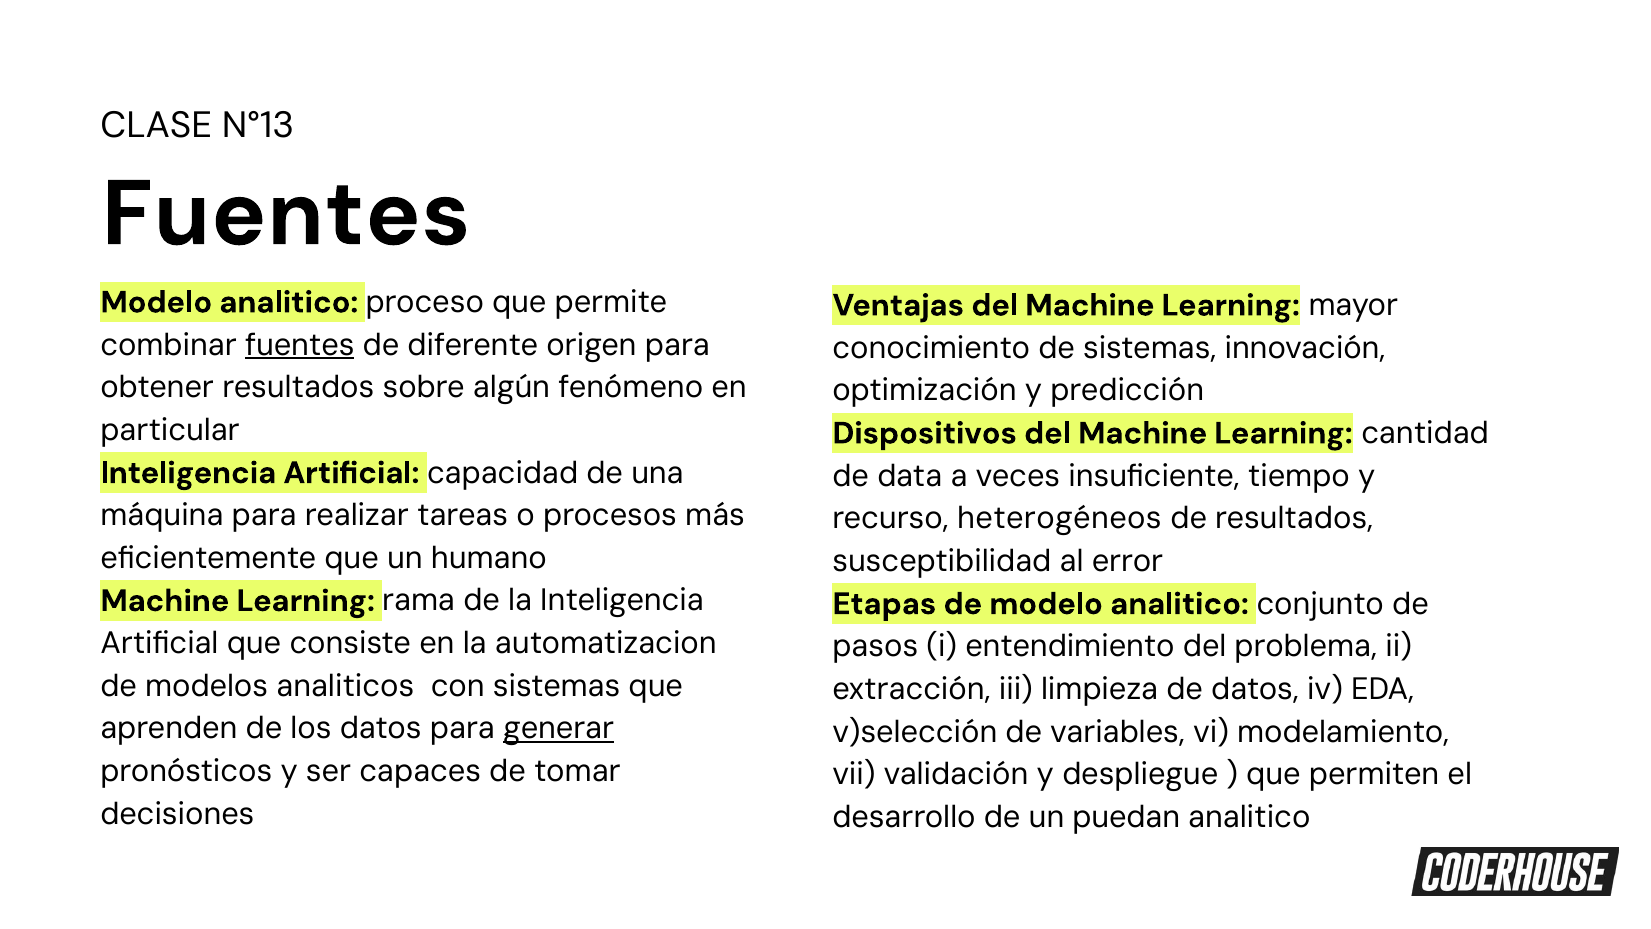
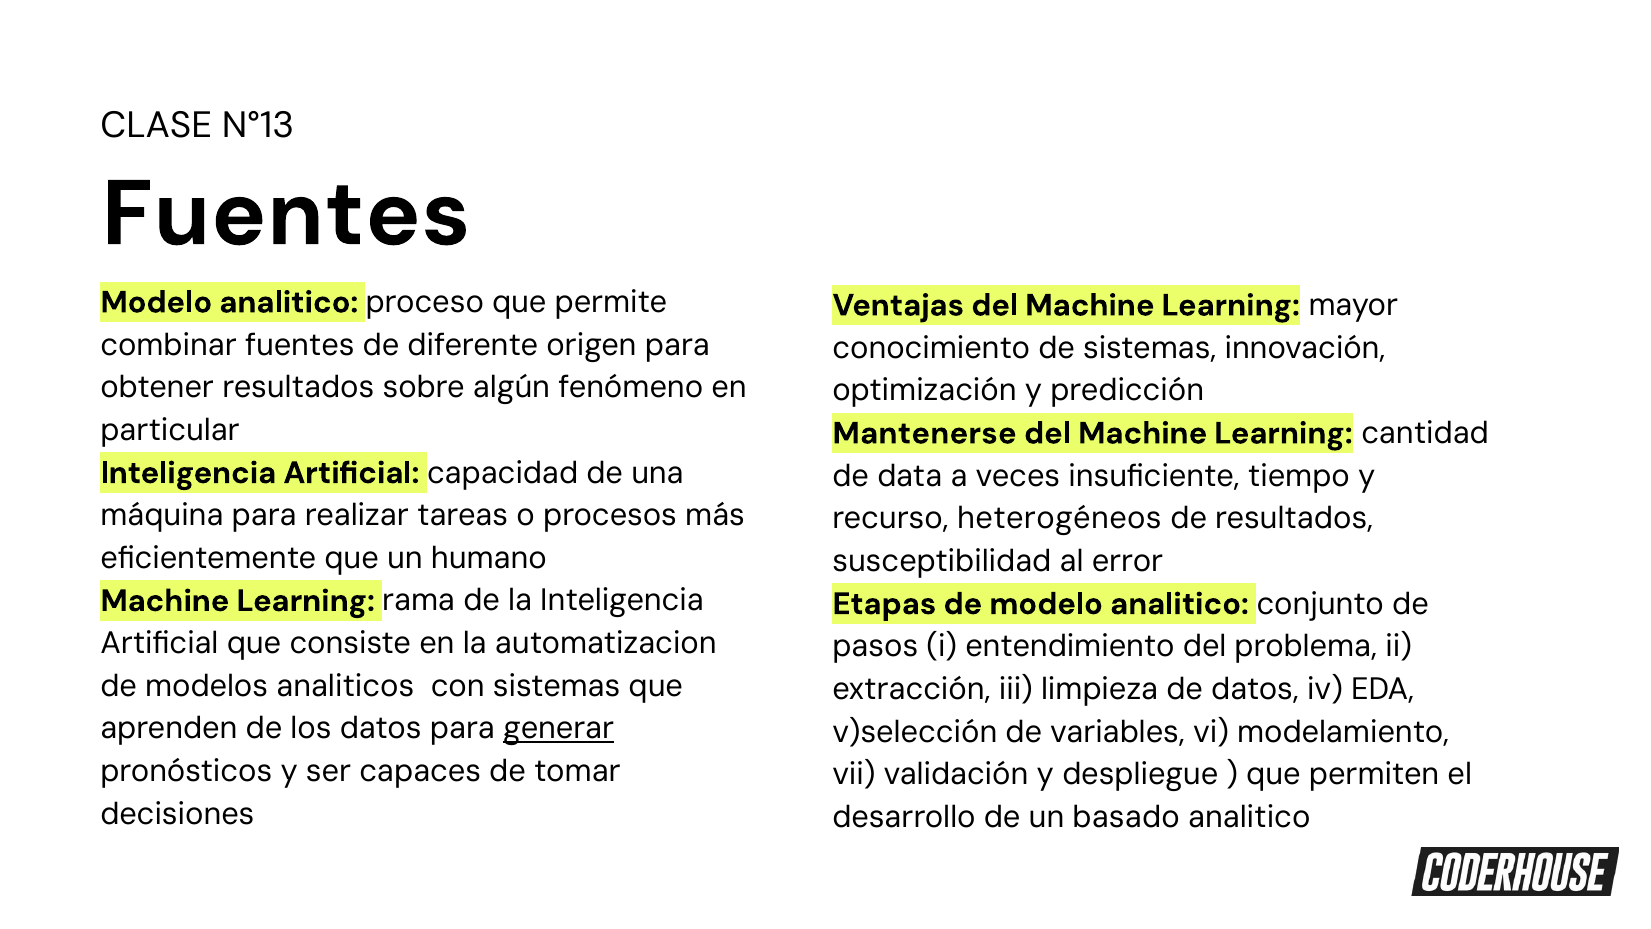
fuentes underline: present -> none (300, 345)
Dispositivos: Dispositivos -> Mantenerse (925, 433)
puedan: puedan -> basado (1126, 817)
